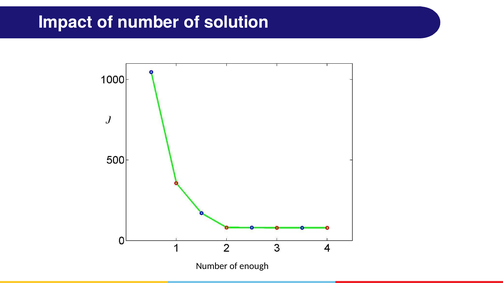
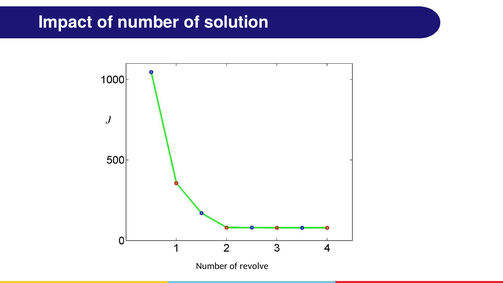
enough: enough -> revolve (254, 266)
